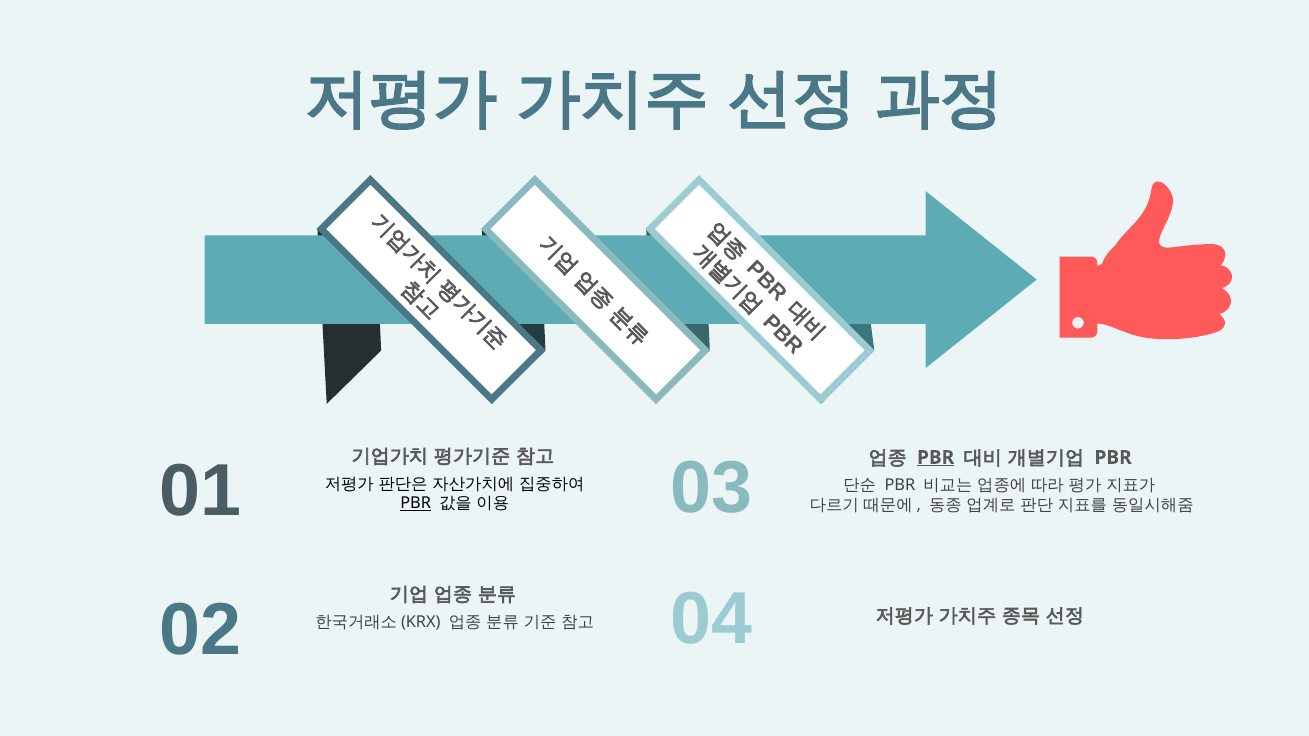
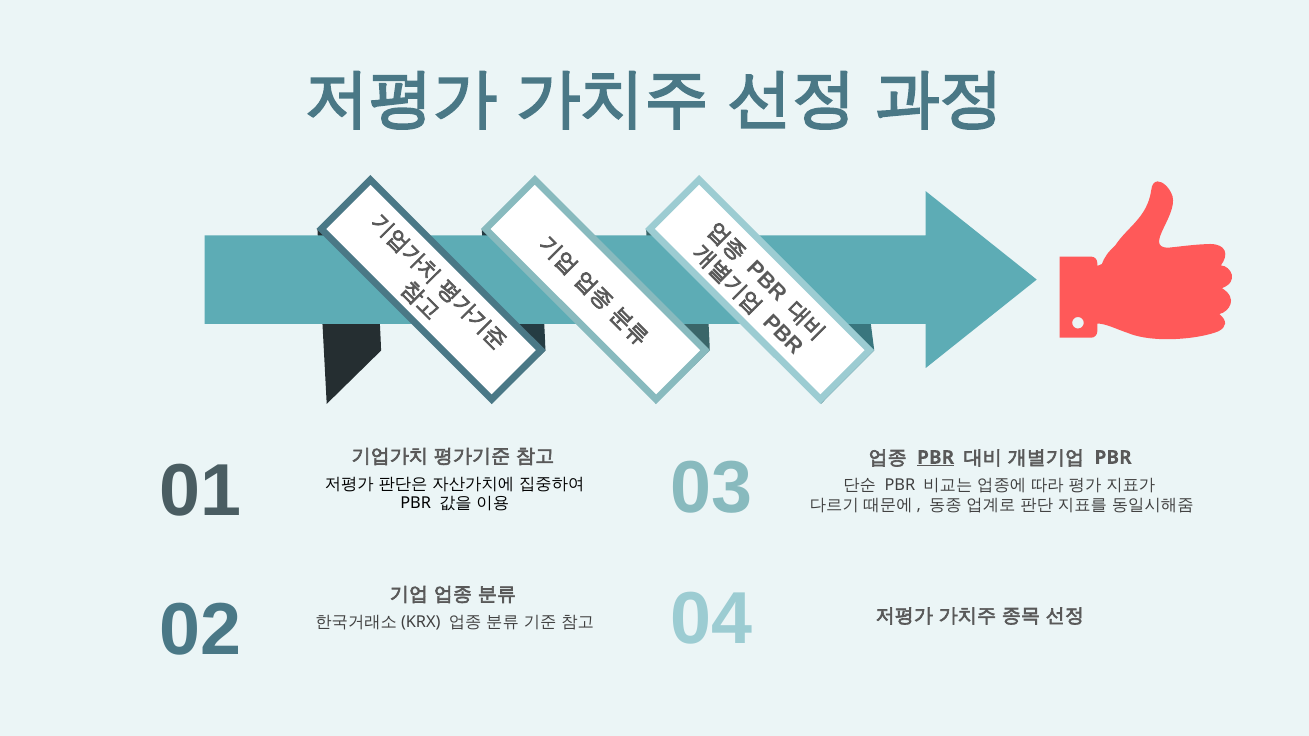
PBR underline: present -> none (416, 504)
